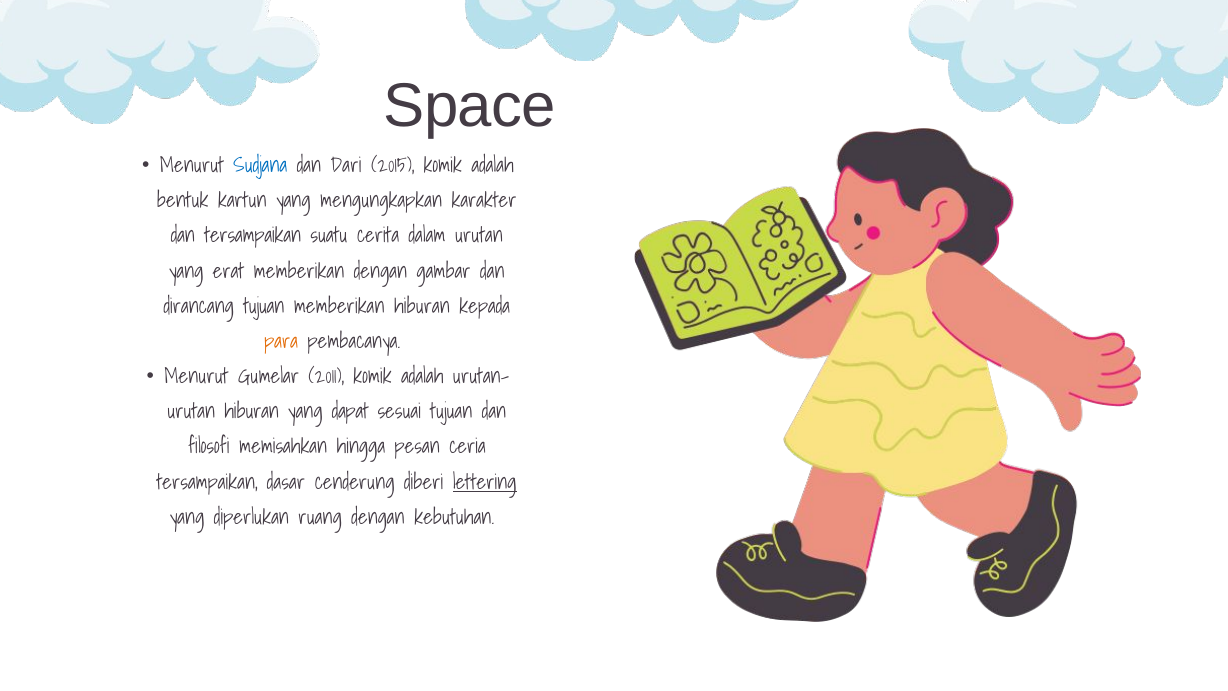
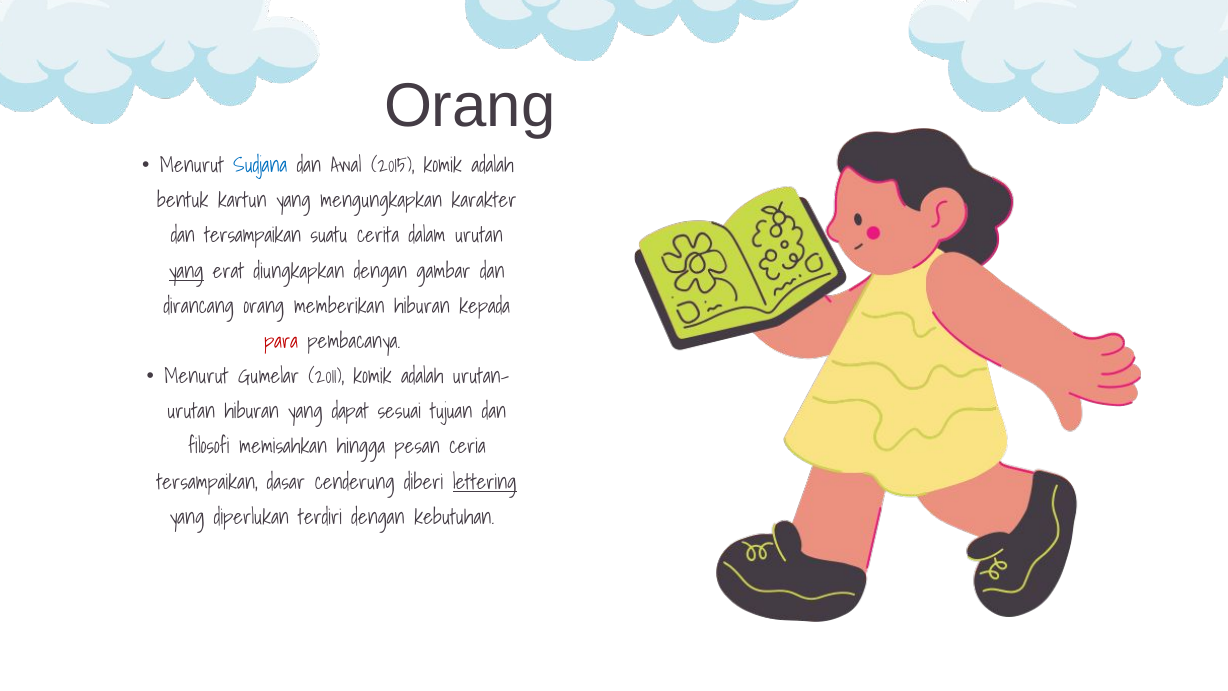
Space: Space -> Orang (470, 106)
Dari: Dari -> Awal (346, 166)
yang underline: none -> present (186, 271)
erat memberikan: memberikan -> diungkapkan (299, 271)
dirancang tujuan: tujuan -> orang (264, 306)
para colour: orange -> red (281, 341)
ruang: ruang -> terdiri (320, 517)
